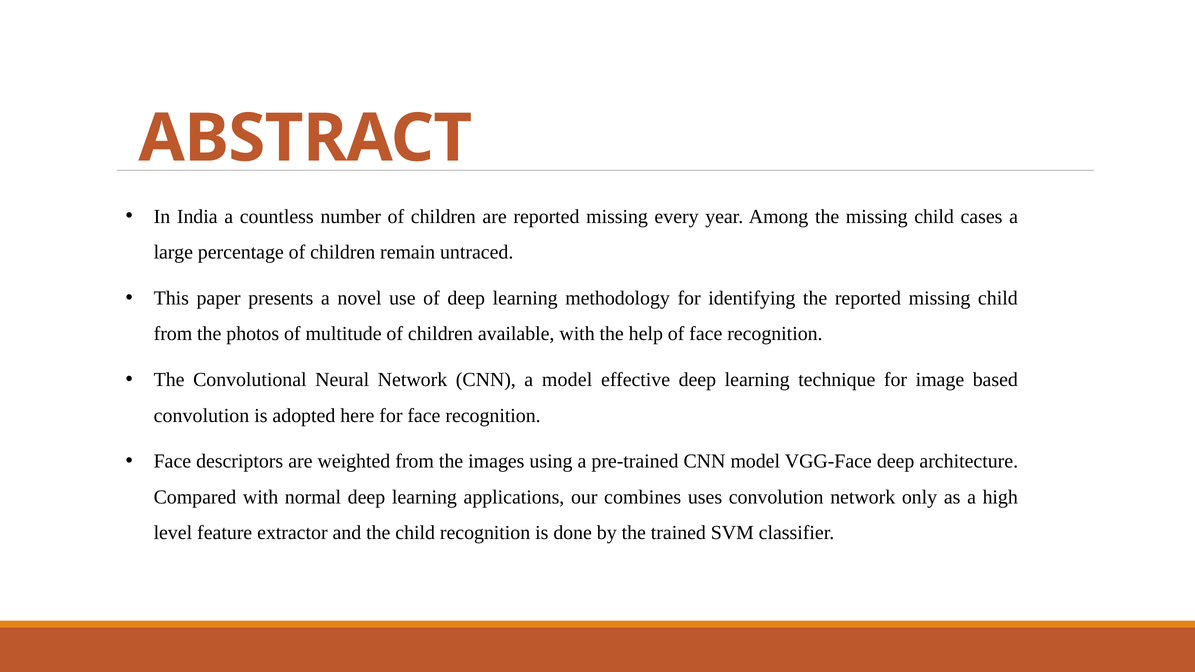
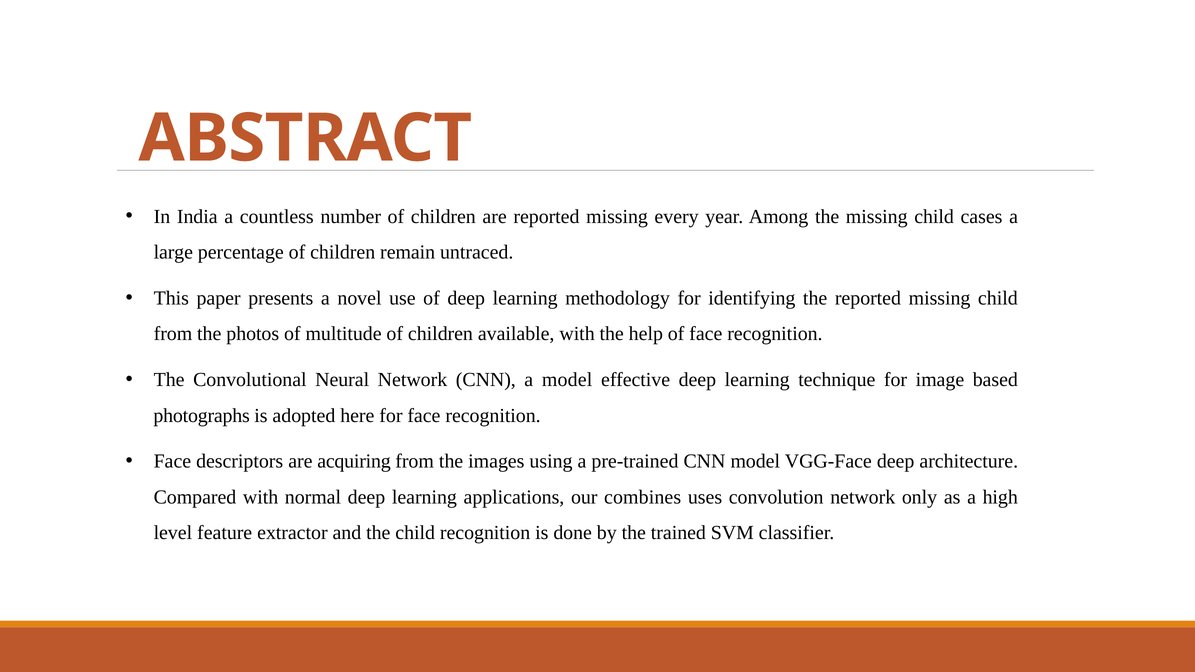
convolution: convolution -> photographs (202, 416)
weighted: weighted -> acquiring (354, 461)
